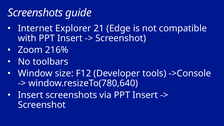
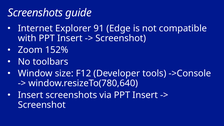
21: 21 -> 91 (99, 28)
216%: 216% -> 152% (57, 50)
